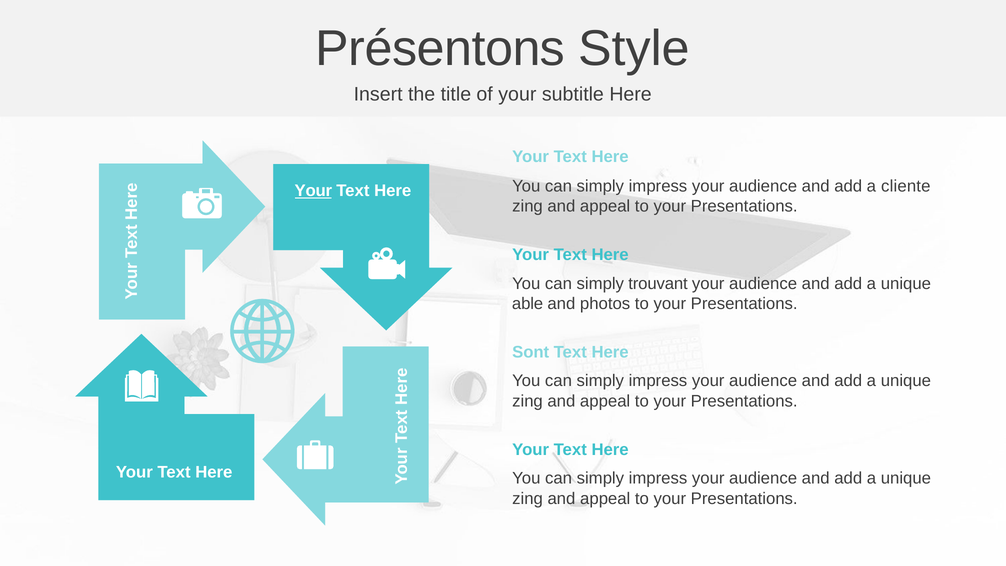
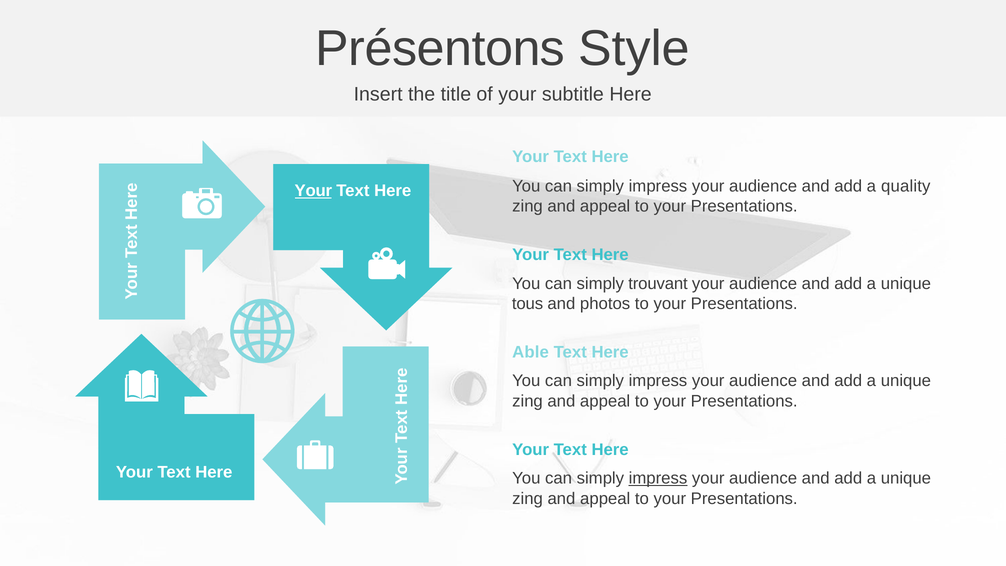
cliente: cliente -> quality (906, 186)
able: able -> tous (528, 304)
Sont: Sont -> Able (531, 352)
impress underline: none -> present (658, 478)
